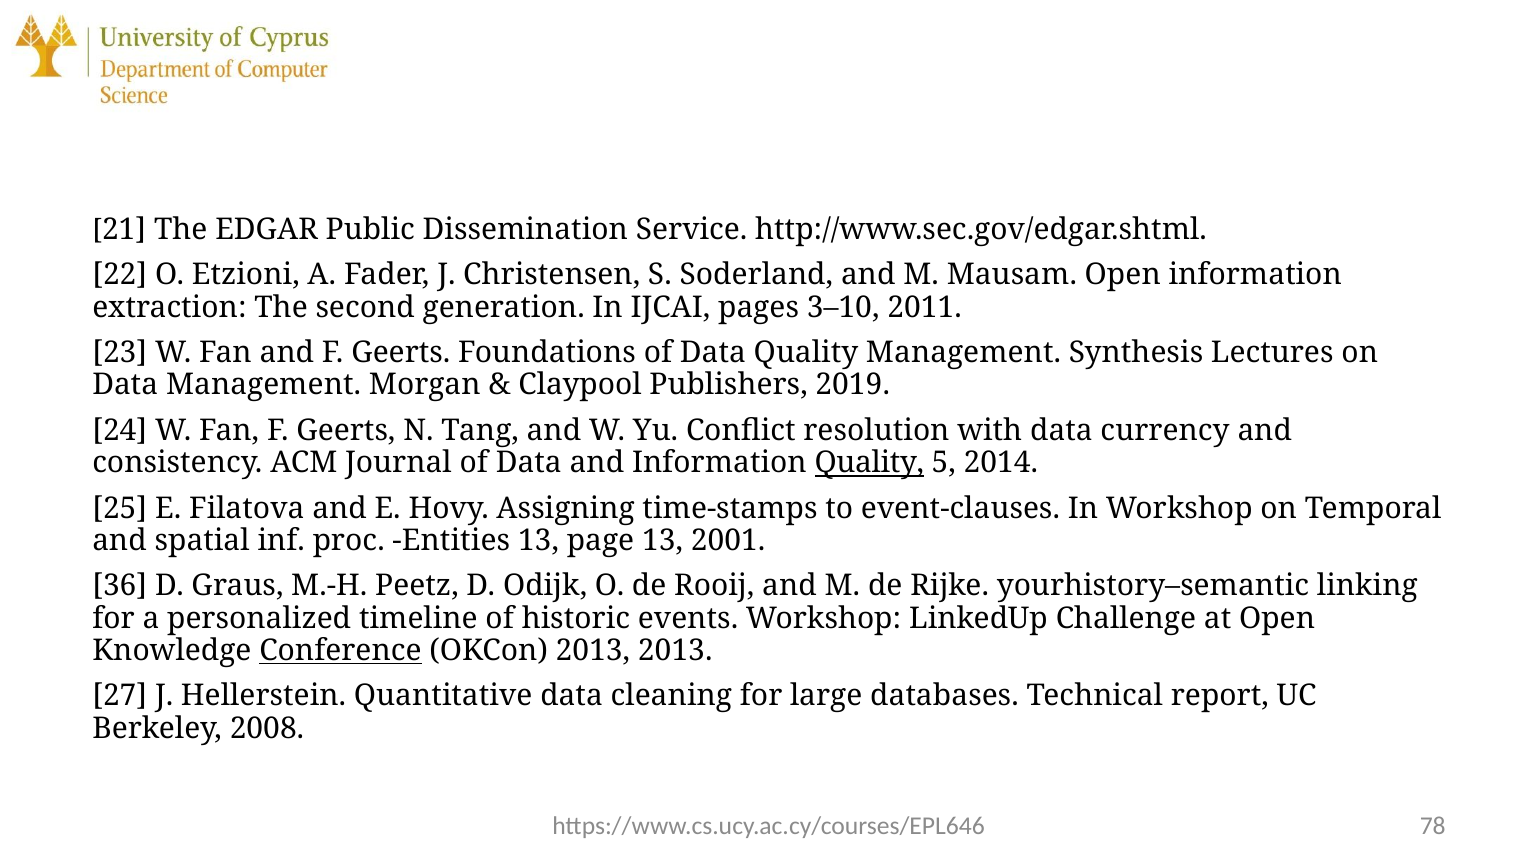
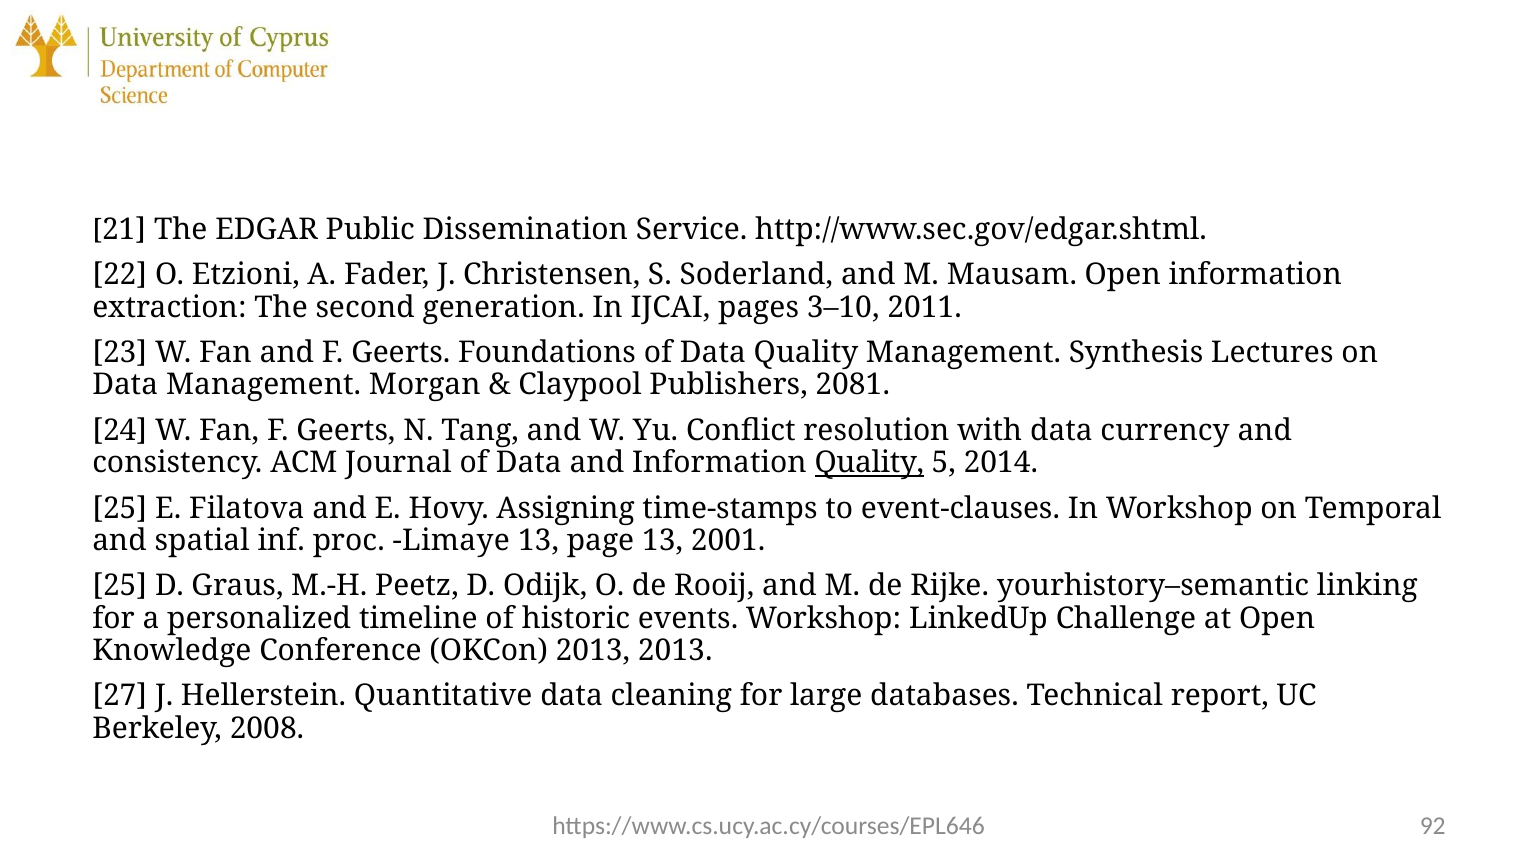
2019: 2019 -> 2081 (853, 385)
Entities: Entities -> Limaye (451, 541)
36: 36 -> 25 (120, 586)
Conference underline: present -> none (340, 651)
78: 78 -> 92 (1433, 826)
